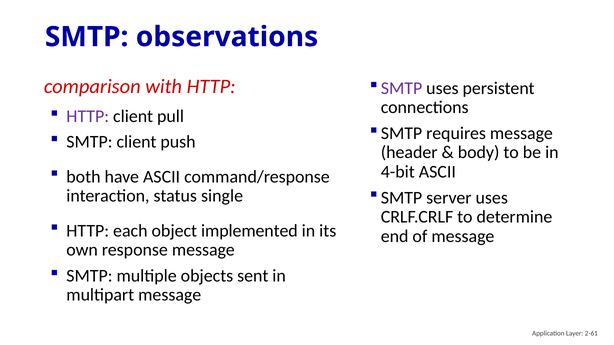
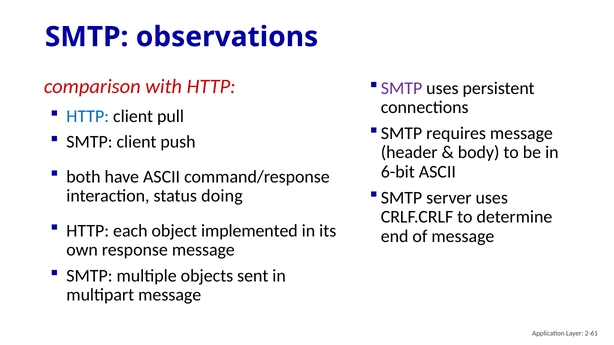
HTTP colour: purple -> blue (88, 116)
4-bit: 4-bit -> 6-bit (398, 172)
single: single -> doing (222, 196)
